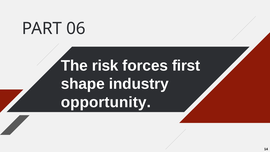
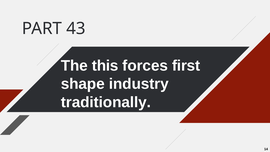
06: 06 -> 43 (76, 29)
risk: risk -> this (105, 66)
opportunity: opportunity -> traditionally (106, 102)
